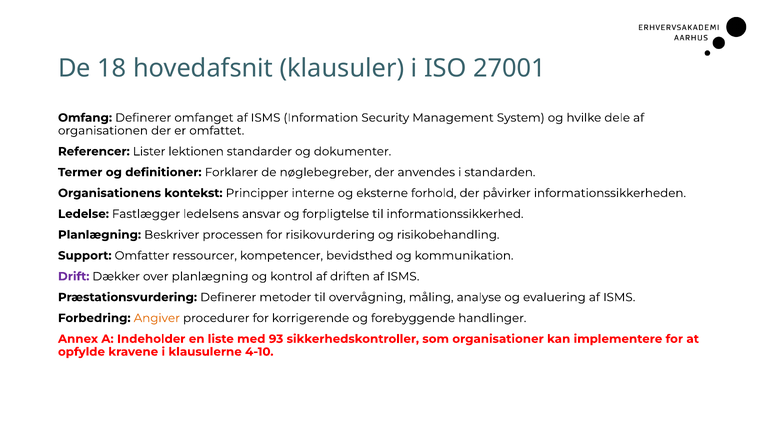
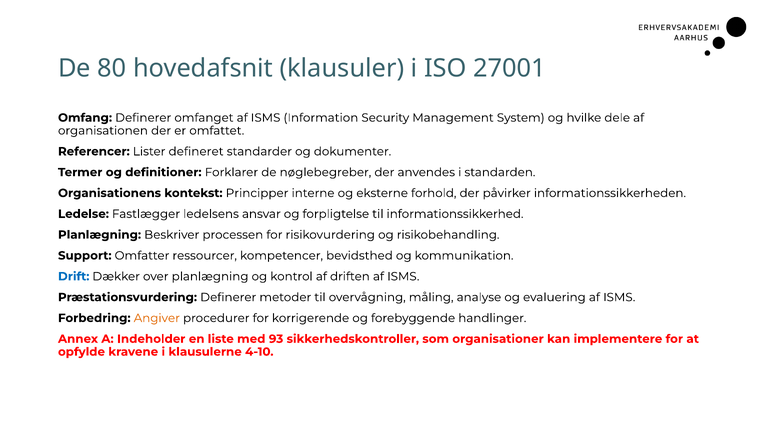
18: 18 -> 80 (112, 68)
lektionen: lektionen -> defineret (196, 151)
Drift colour: purple -> blue (74, 276)
